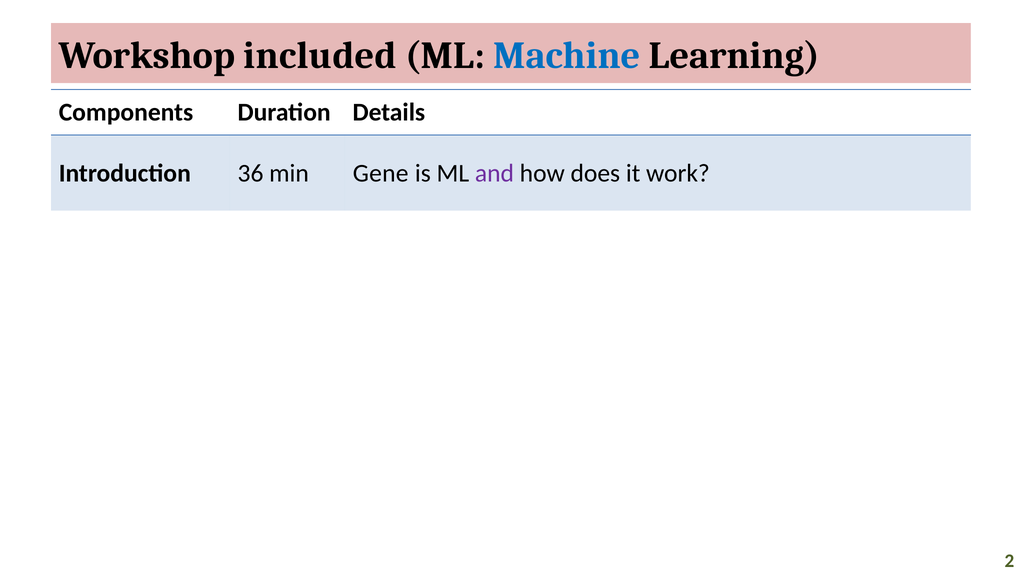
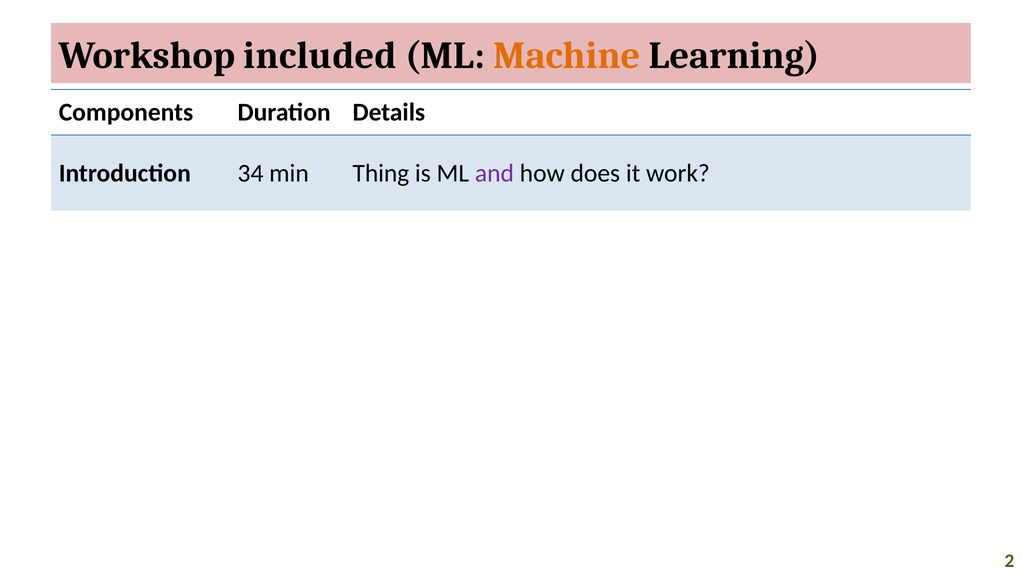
Machine colour: blue -> orange (567, 56)
36: 36 -> 34 (251, 173)
Gene: Gene -> Thing (381, 173)
